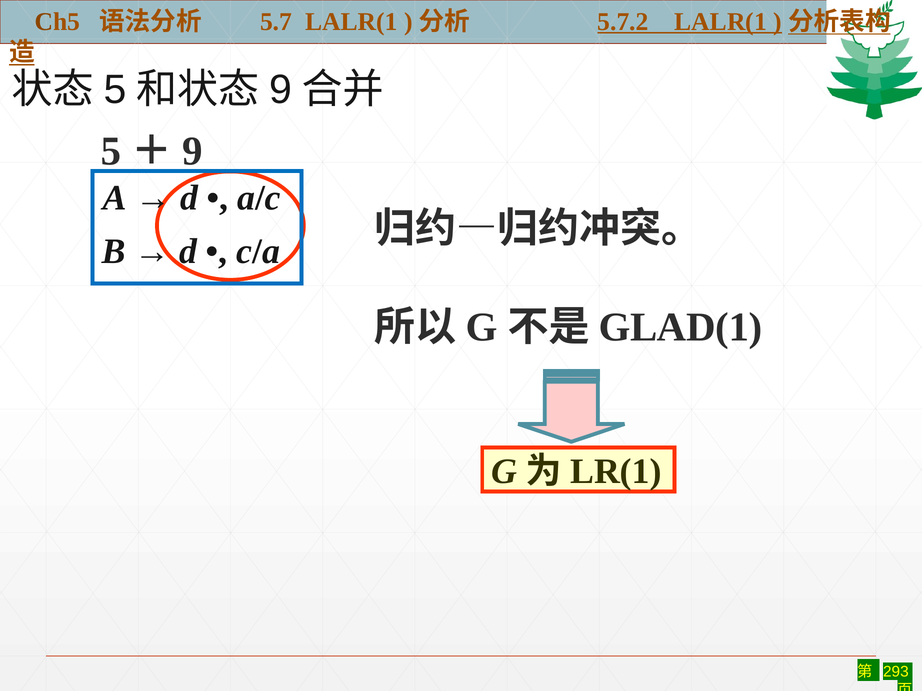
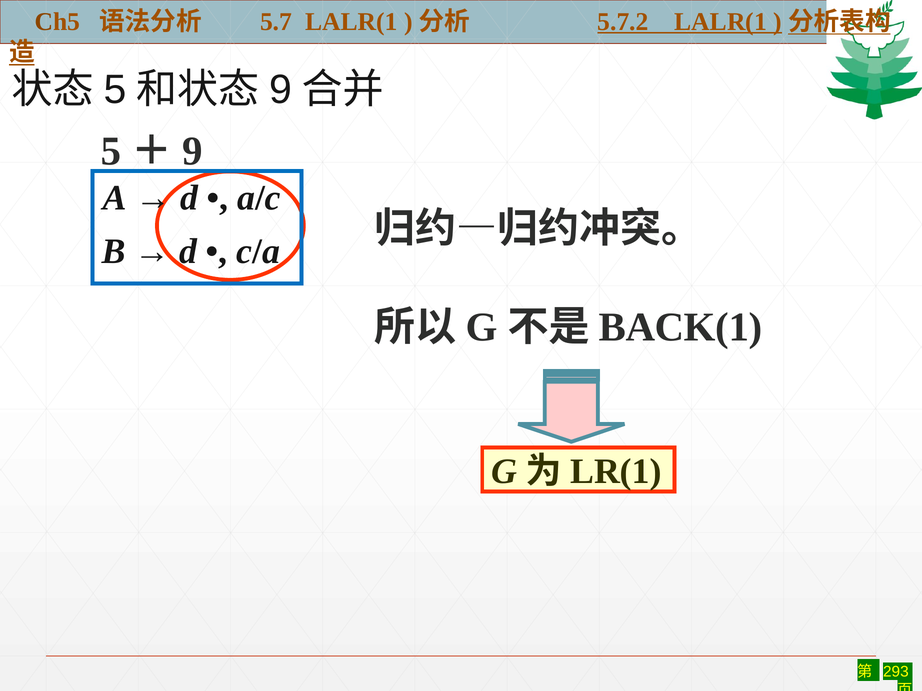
GLAD(1: GLAD(1 -> BACK(1 (680, 327)
